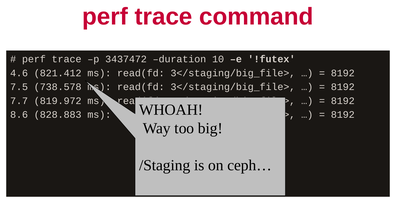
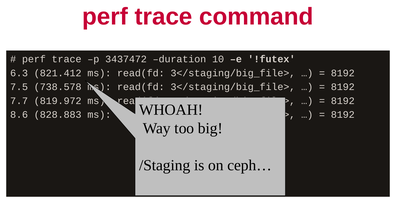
4.6: 4.6 -> 6.3 (19, 73)
